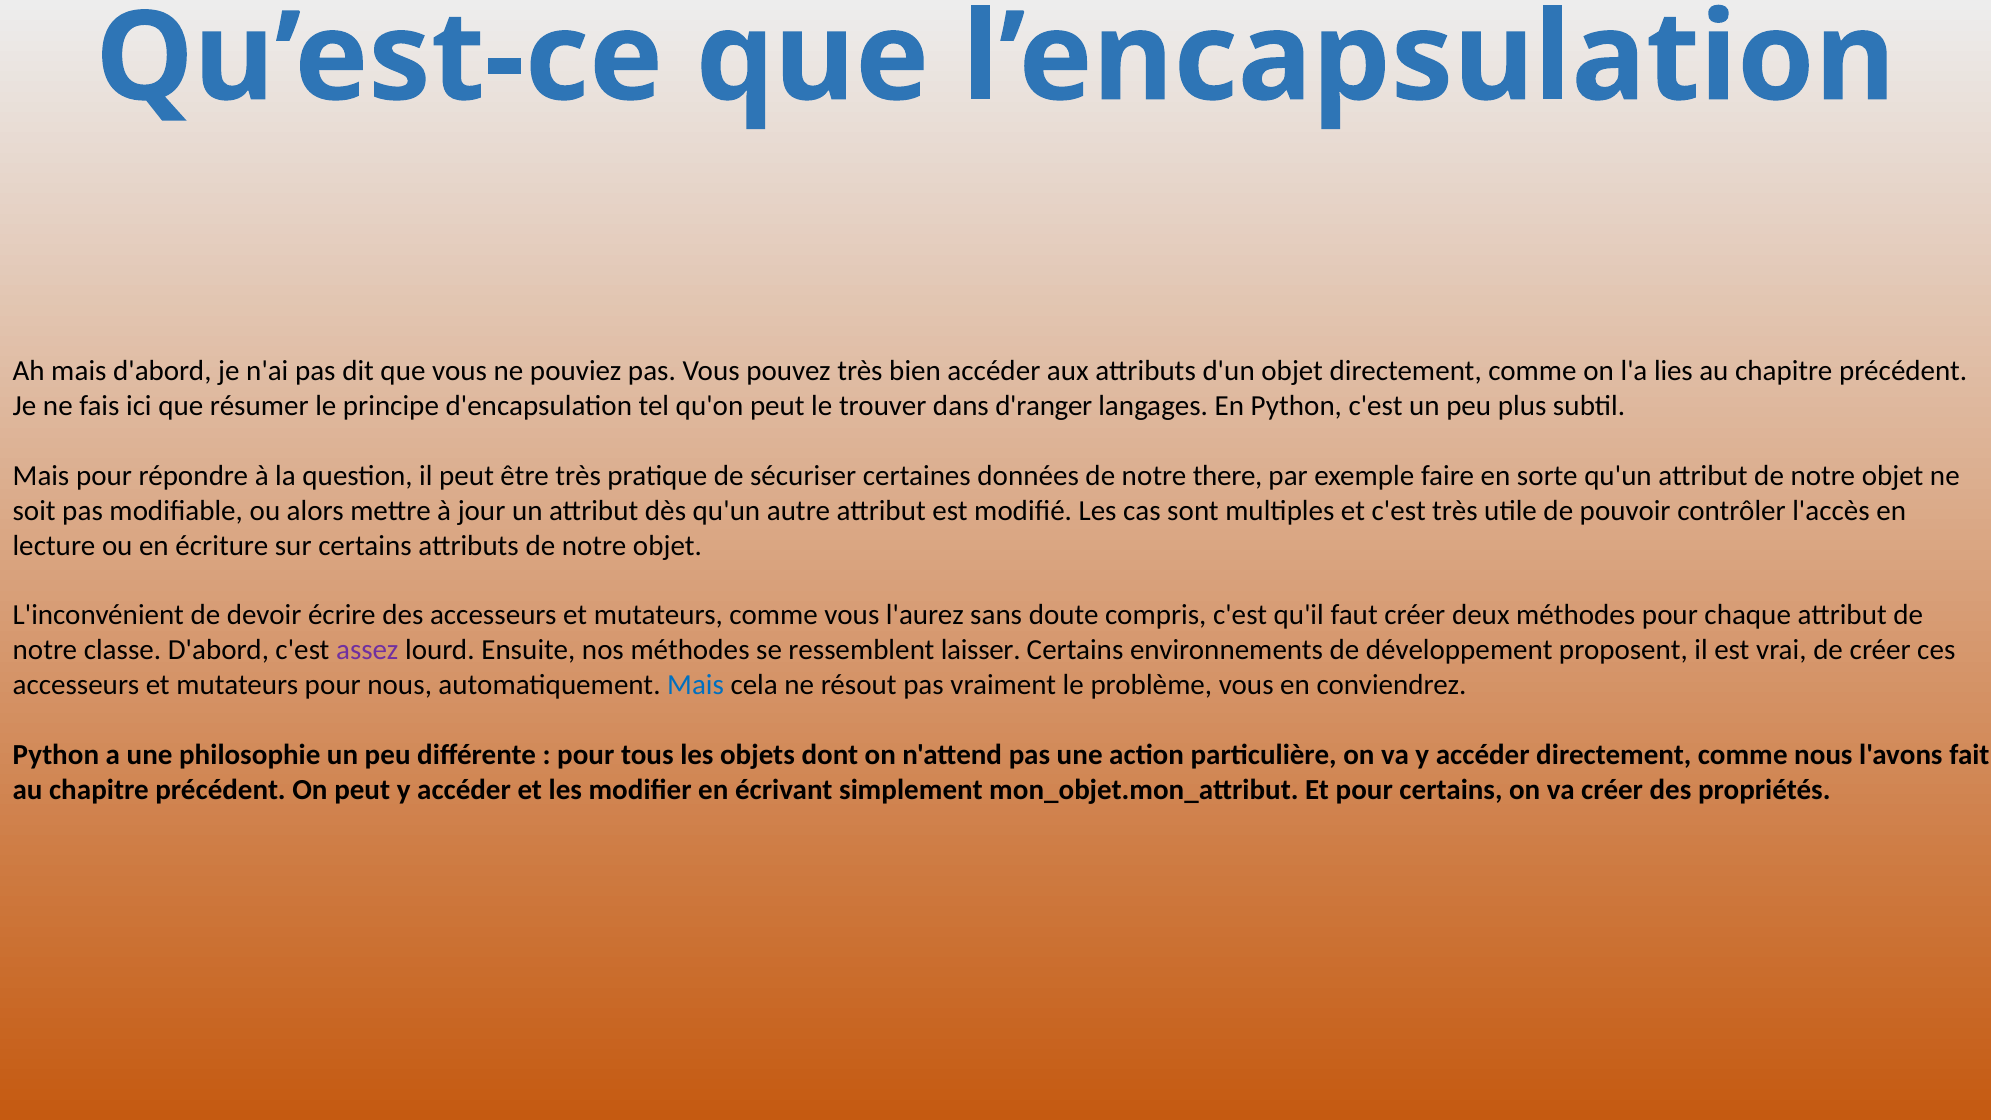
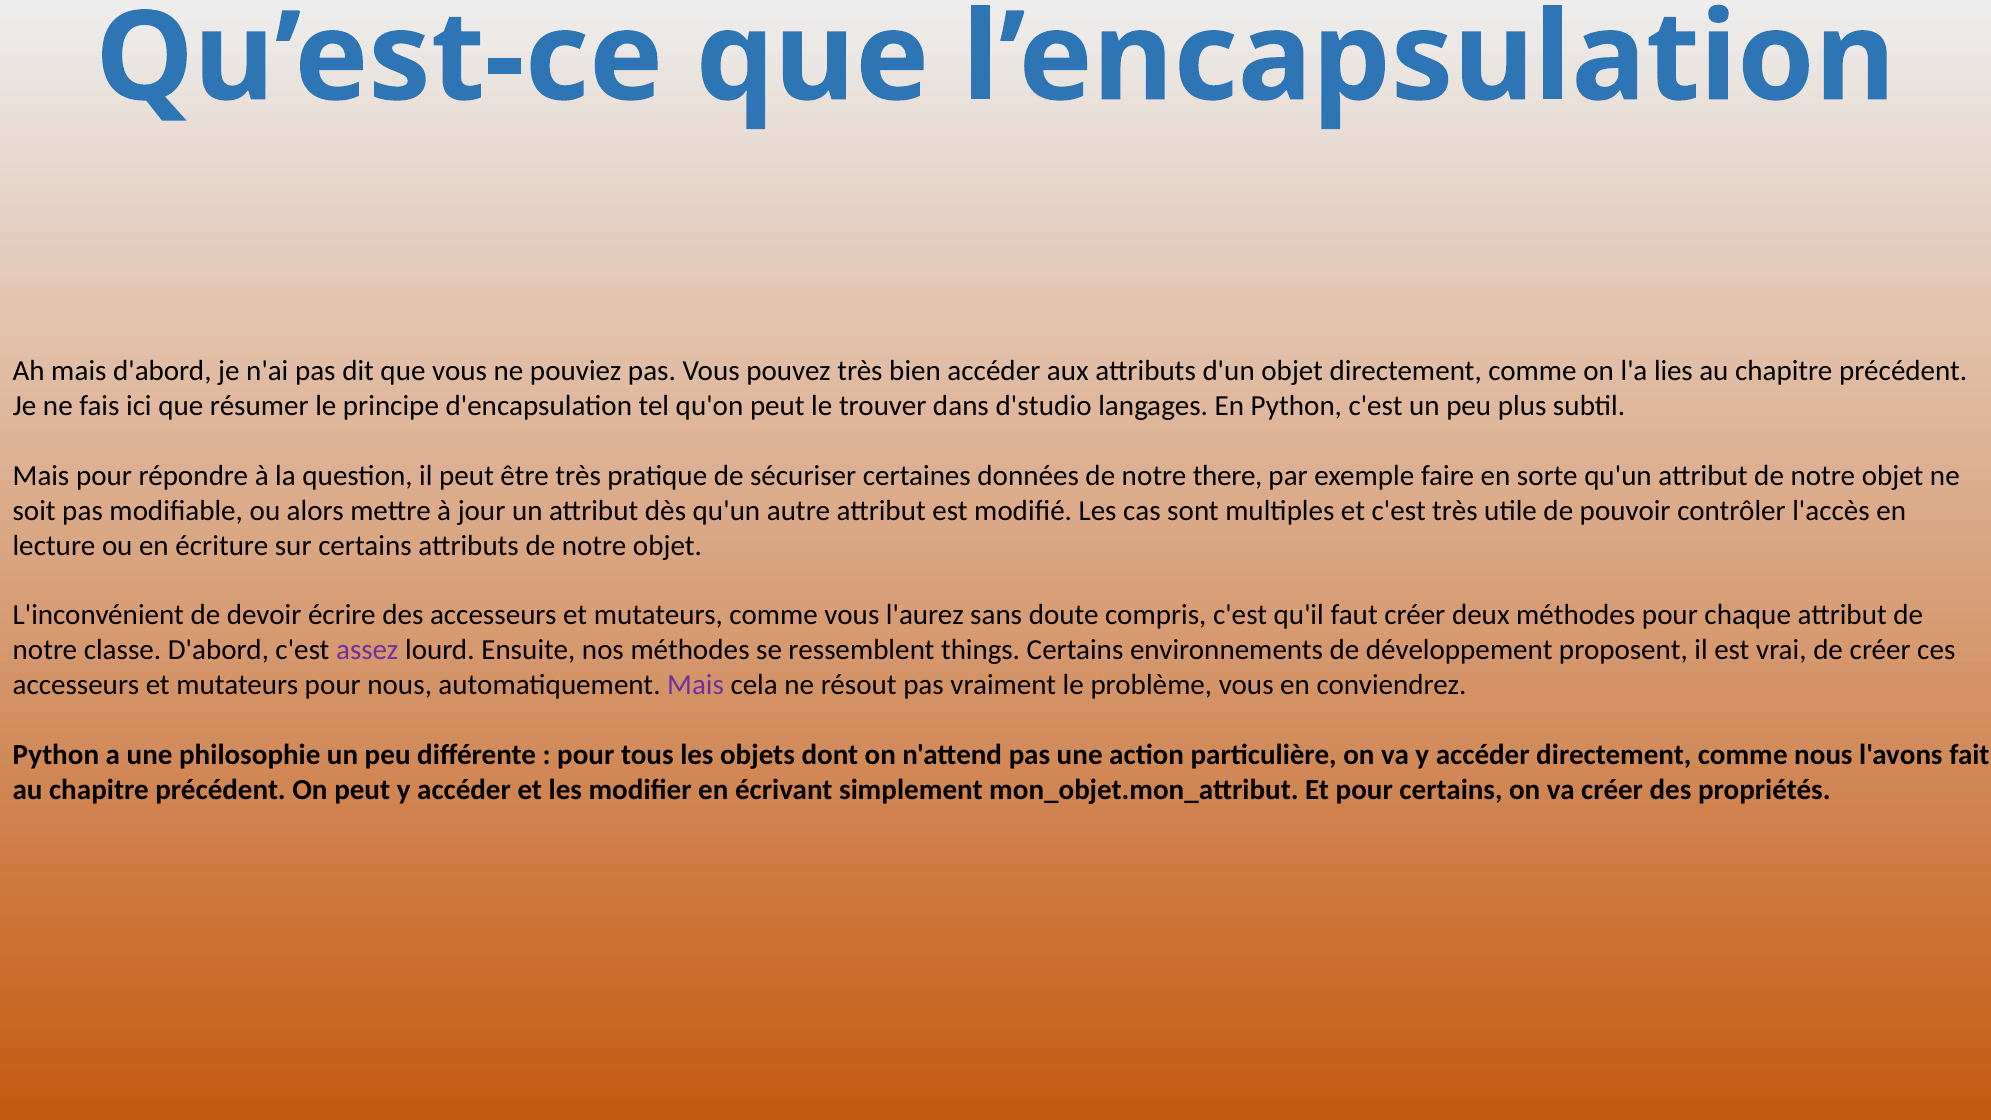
d'ranger: d'ranger -> d'studio (1044, 406)
laisser: laisser -> things (981, 650)
Mais colour: blue -> purple (696, 685)
